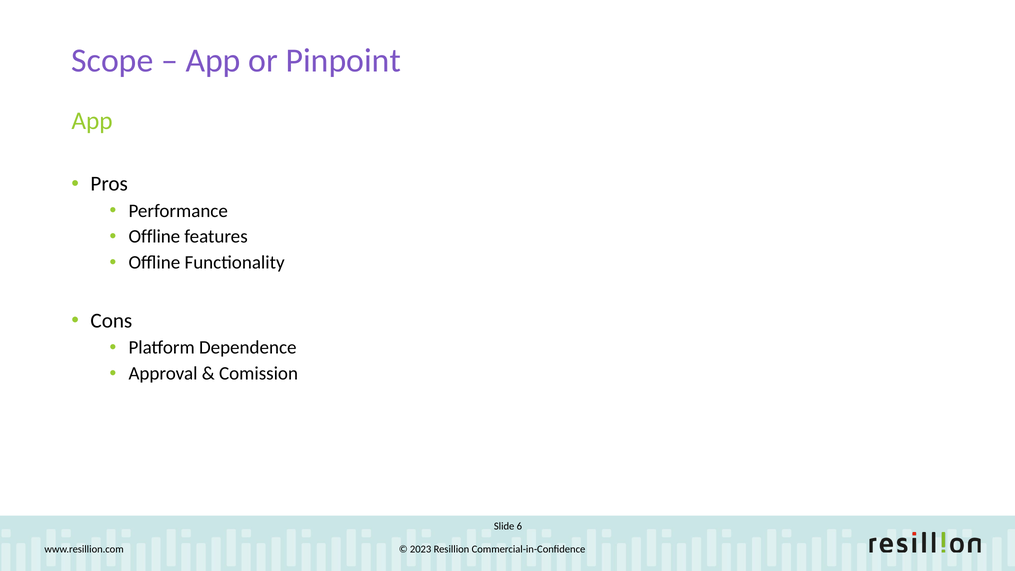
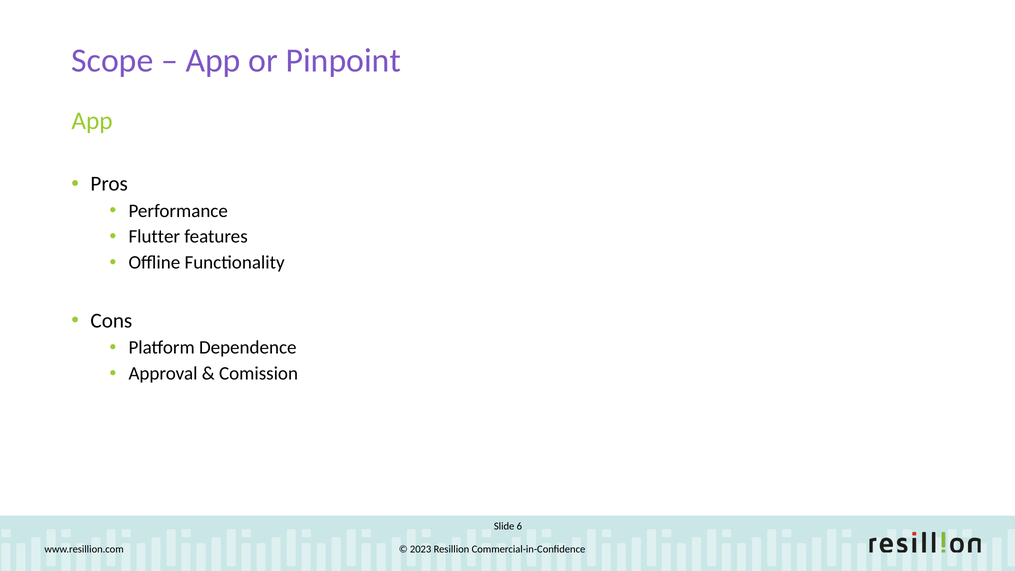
Offline: Offline -> Flutter (154, 237)
